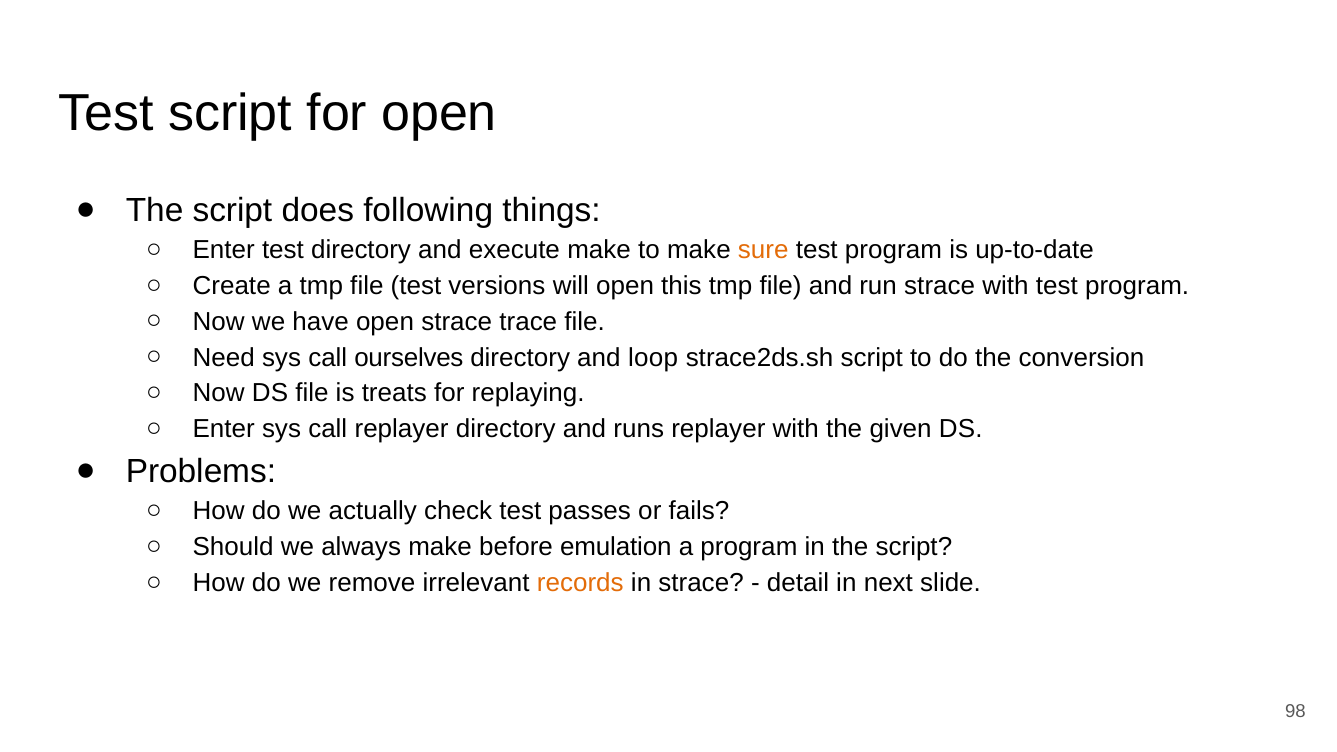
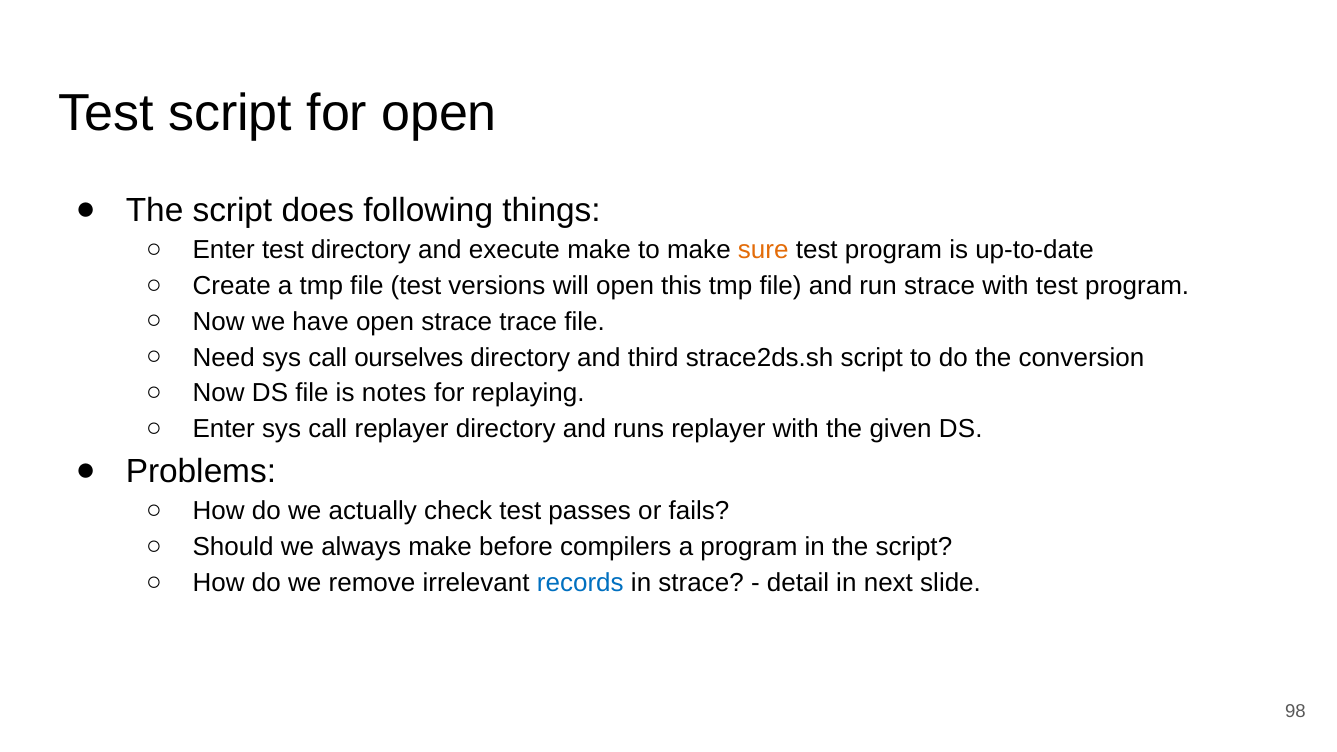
loop: loop -> third (653, 358)
treats: treats -> notes (394, 393)
emulation: emulation -> compilers (616, 547)
records colour: orange -> blue (580, 583)
